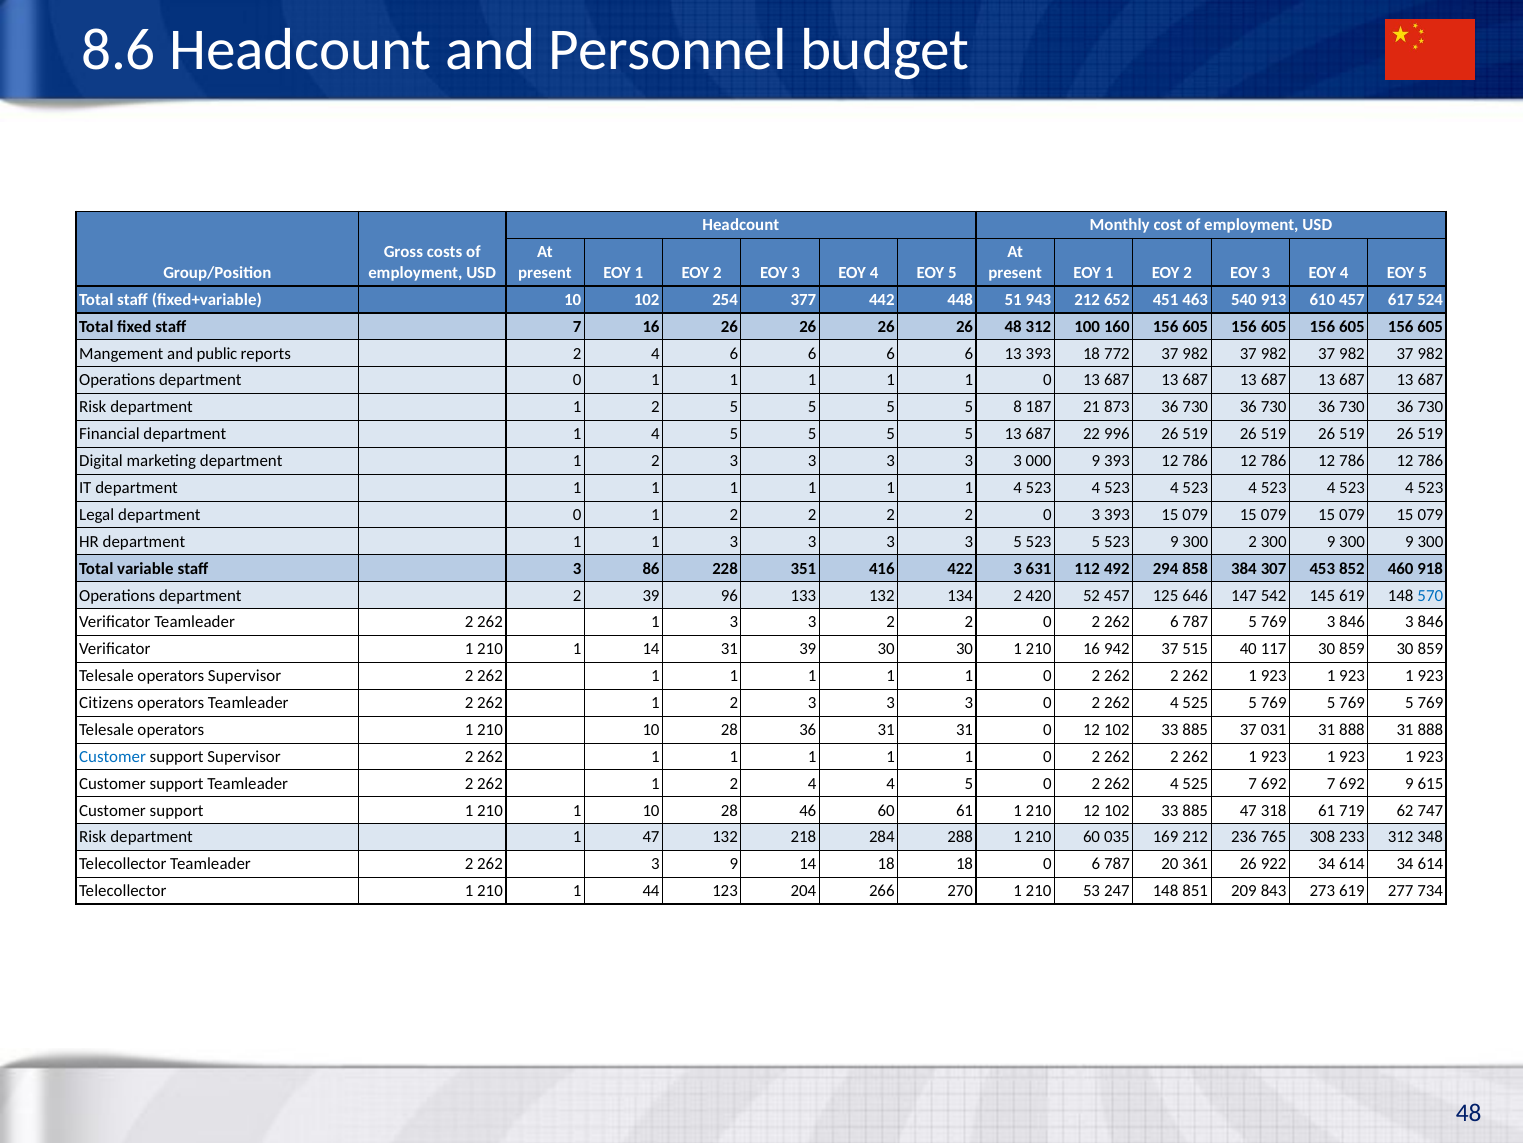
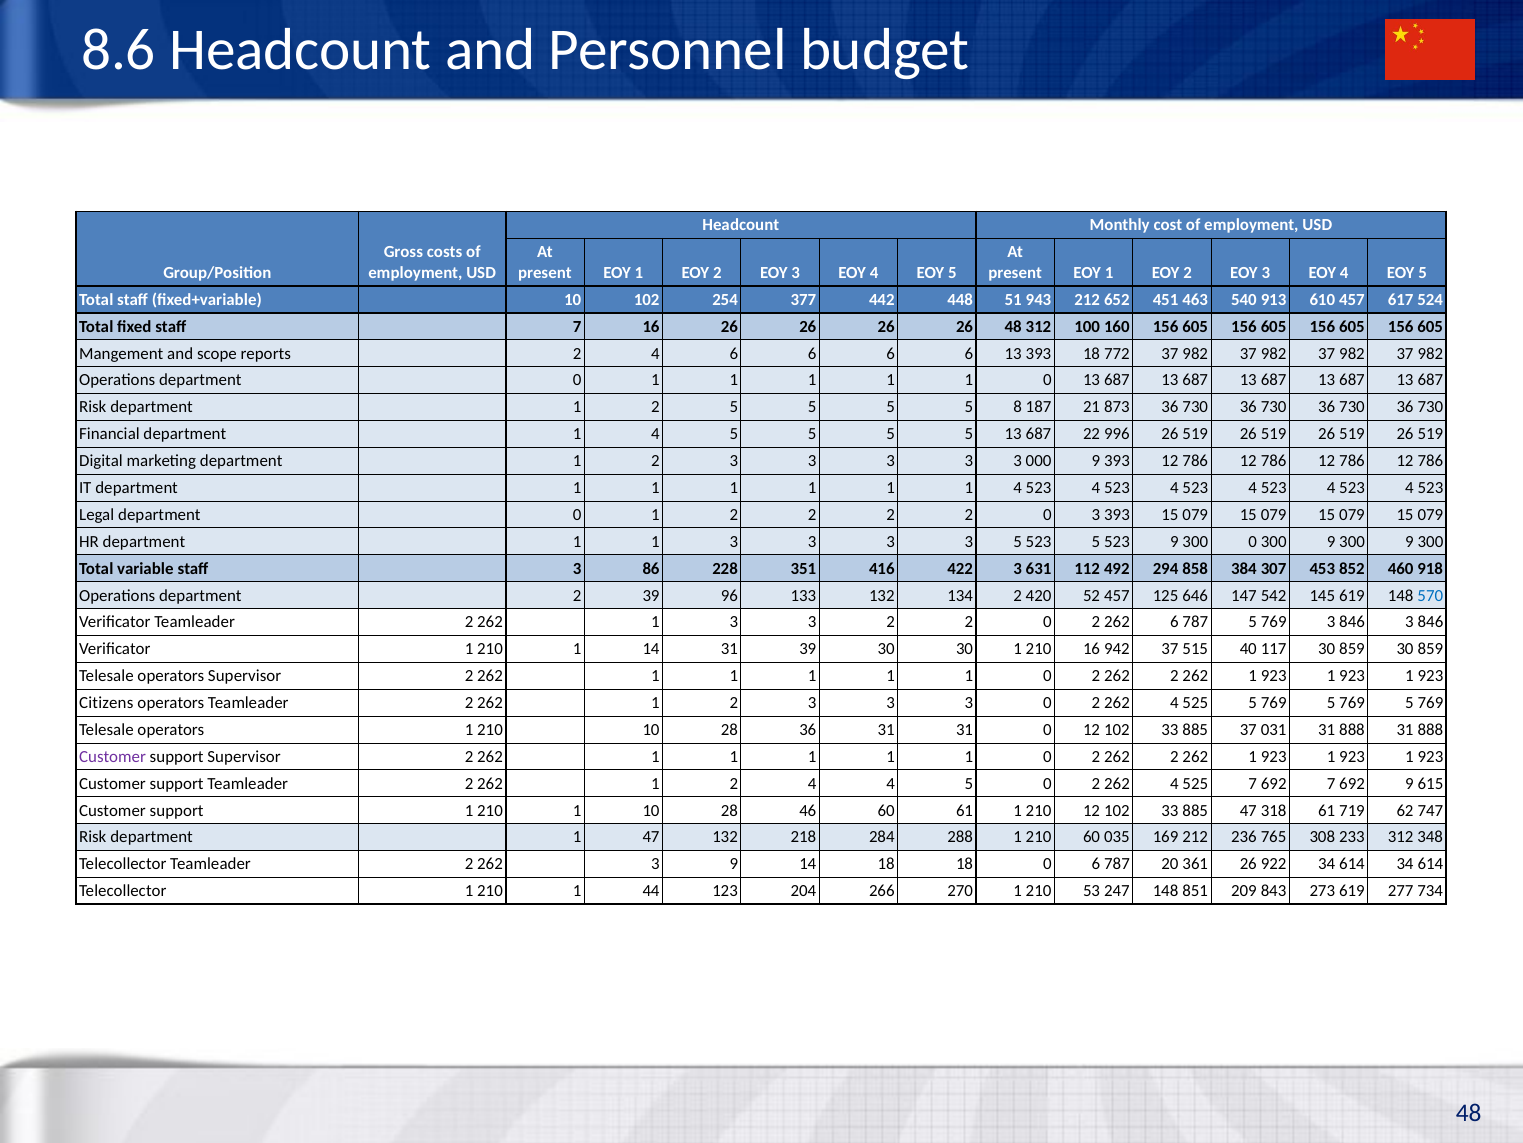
public: public -> scope (217, 353)
300 2: 2 -> 0 (1253, 541)
Customer colour: blue -> purple (113, 756)
